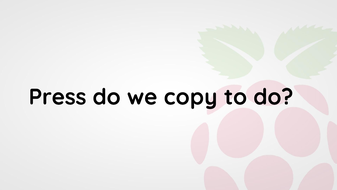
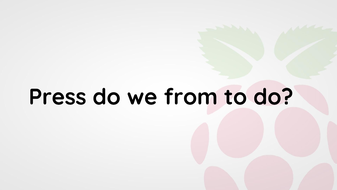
copy: copy -> from (191, 97)
